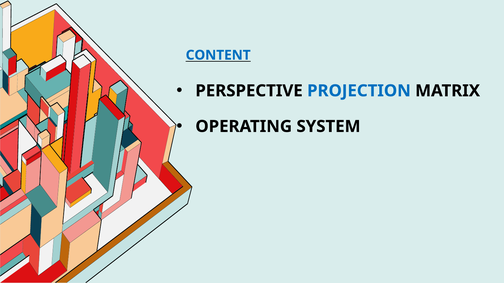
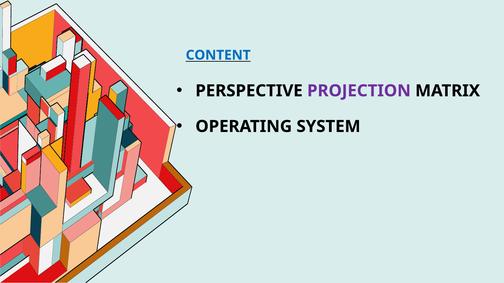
PROJECTION colour: blue -> purple (359, 91)
